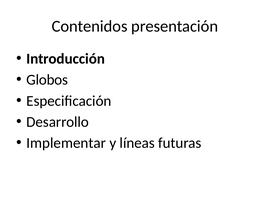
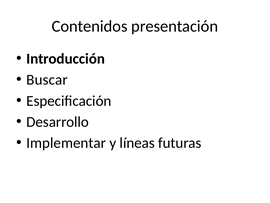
Globos: Globos -> Buscar (47, 80)
